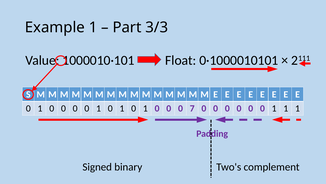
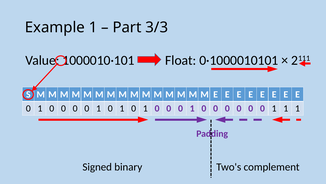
7: 7 -> 1 (192, 108)
